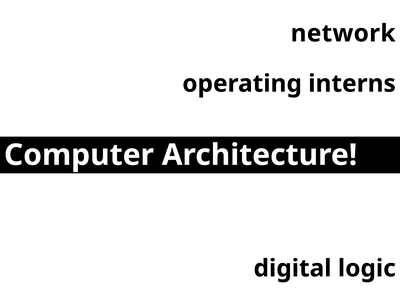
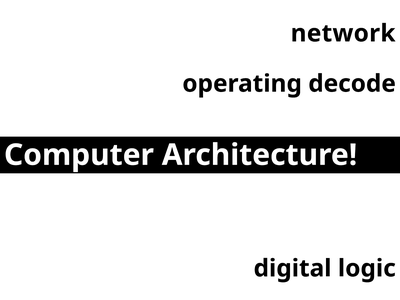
interns: interns -> decode (352, 84)
